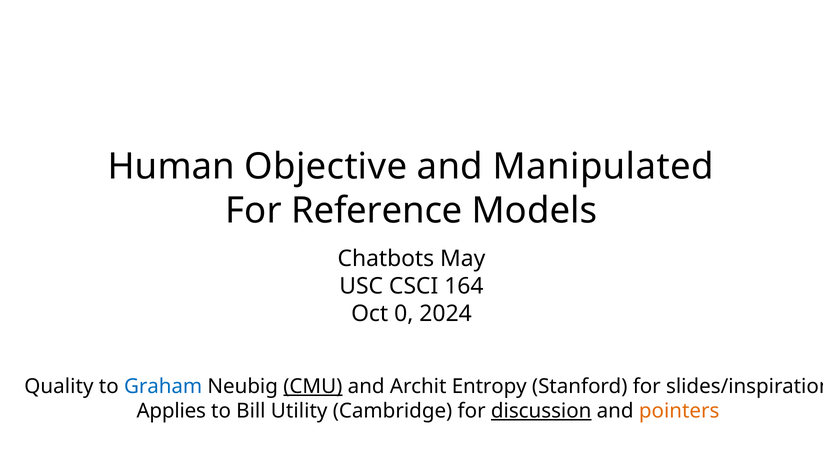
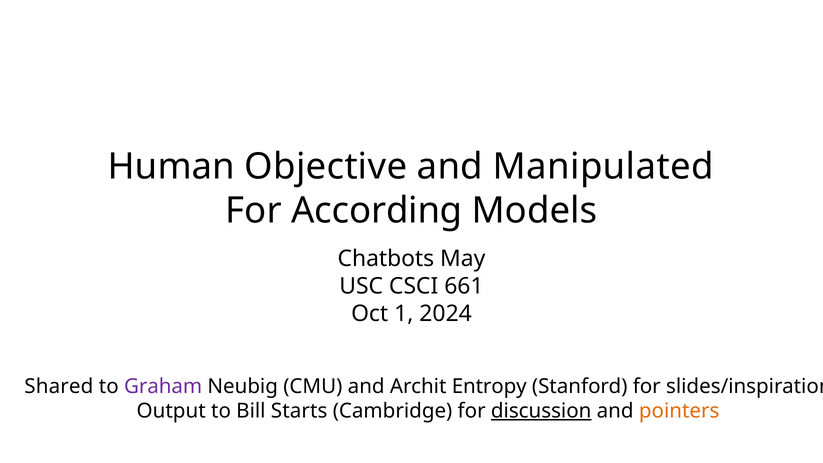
Reference: Reference -> According (377, 210)
164: 164 -> 661 (464, 286)
0: 0 -> 1 (404, 313)
Quality: Quality -> Shared (59, 386)
Graham colour: blue -> purple (163, 386)
CMU underline: present -> none (313, 386)
Applies: Applies -> Output (171, 411)
Utility: Utility -> Starts (299, 411)
